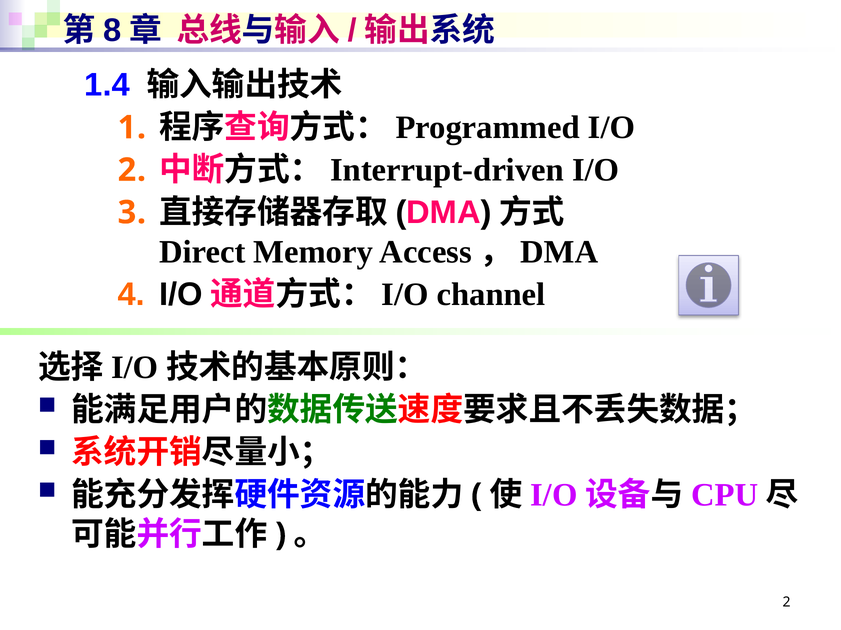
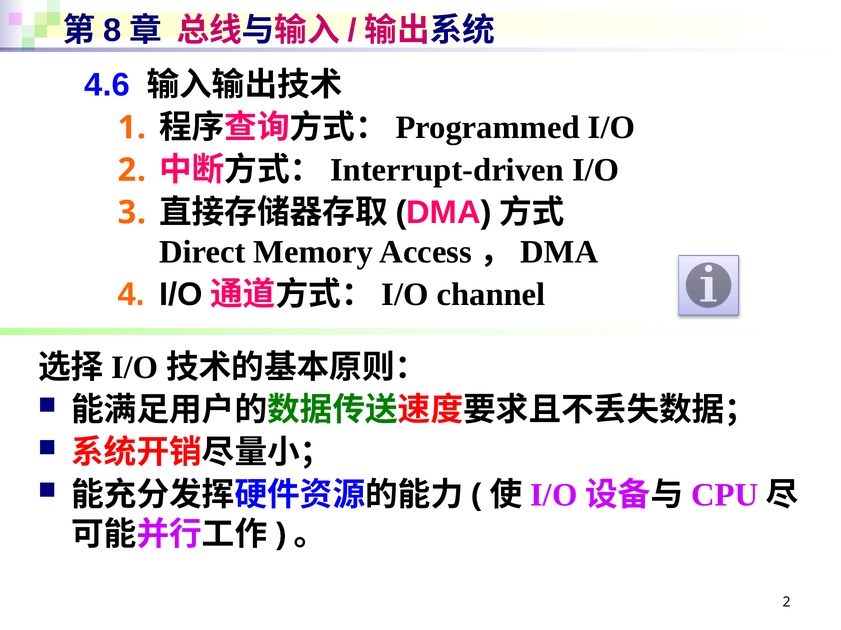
1.4: 1.4 -> 4.6 (107, 85)
